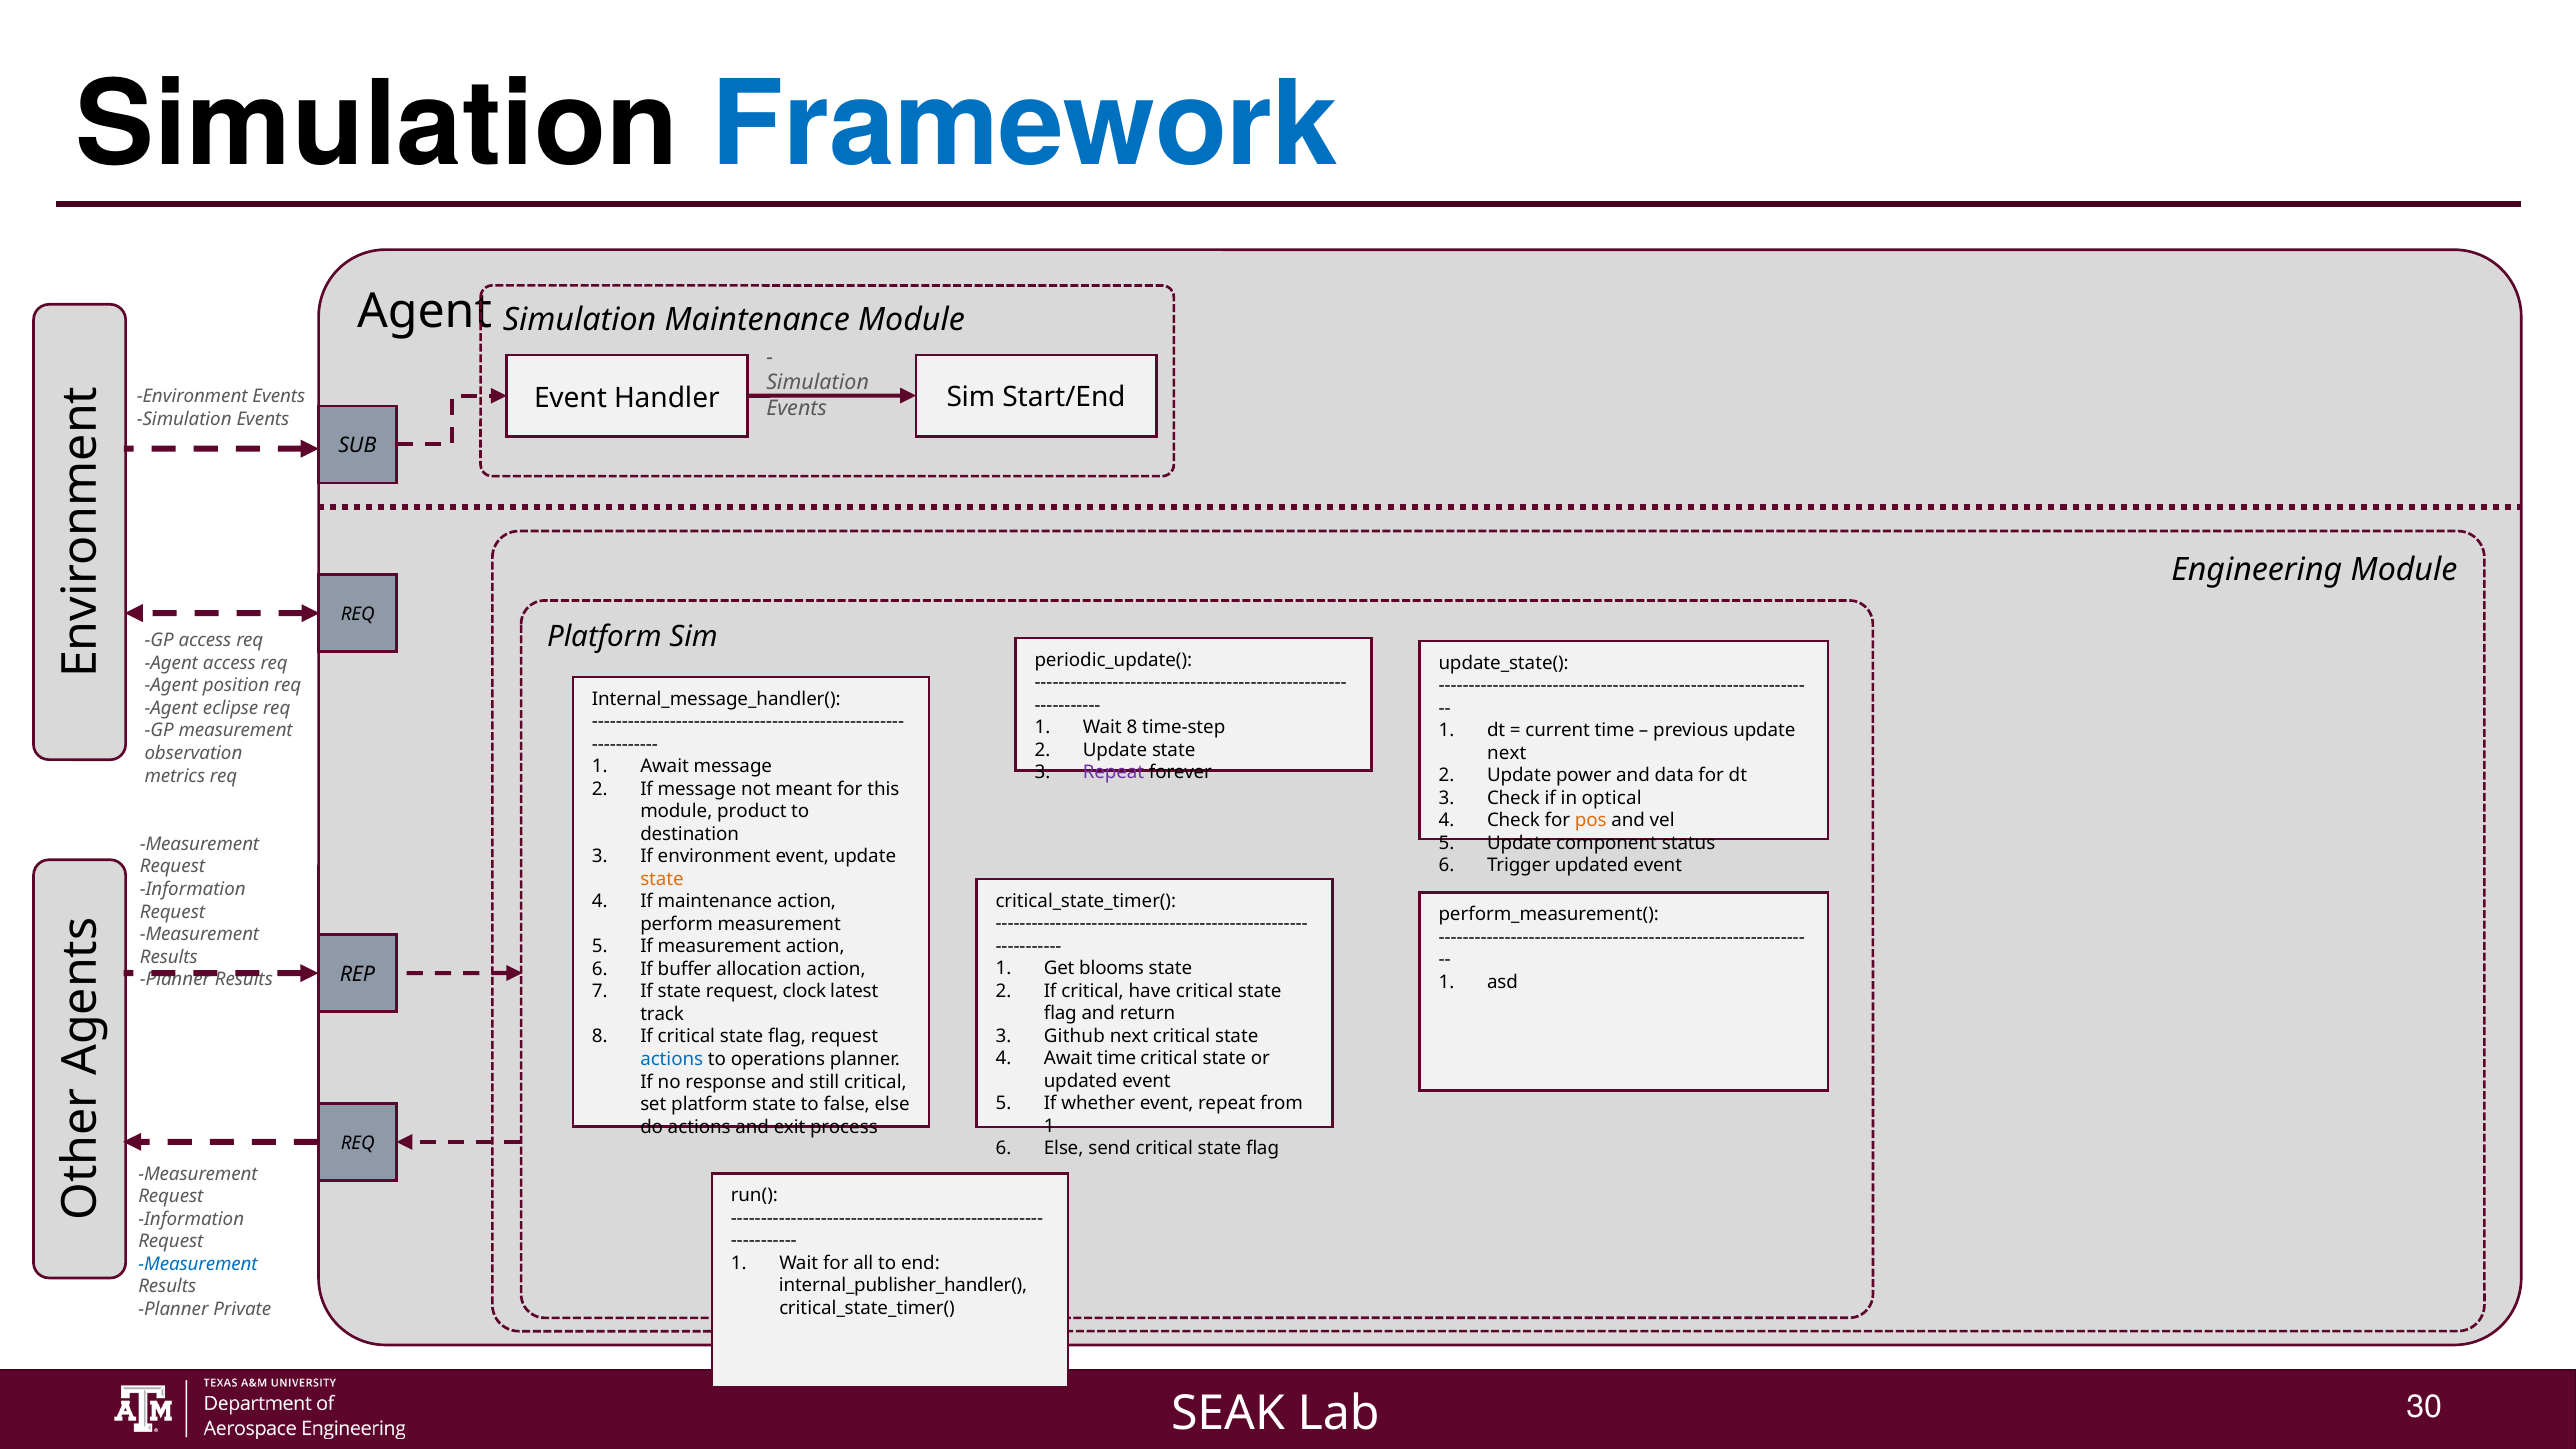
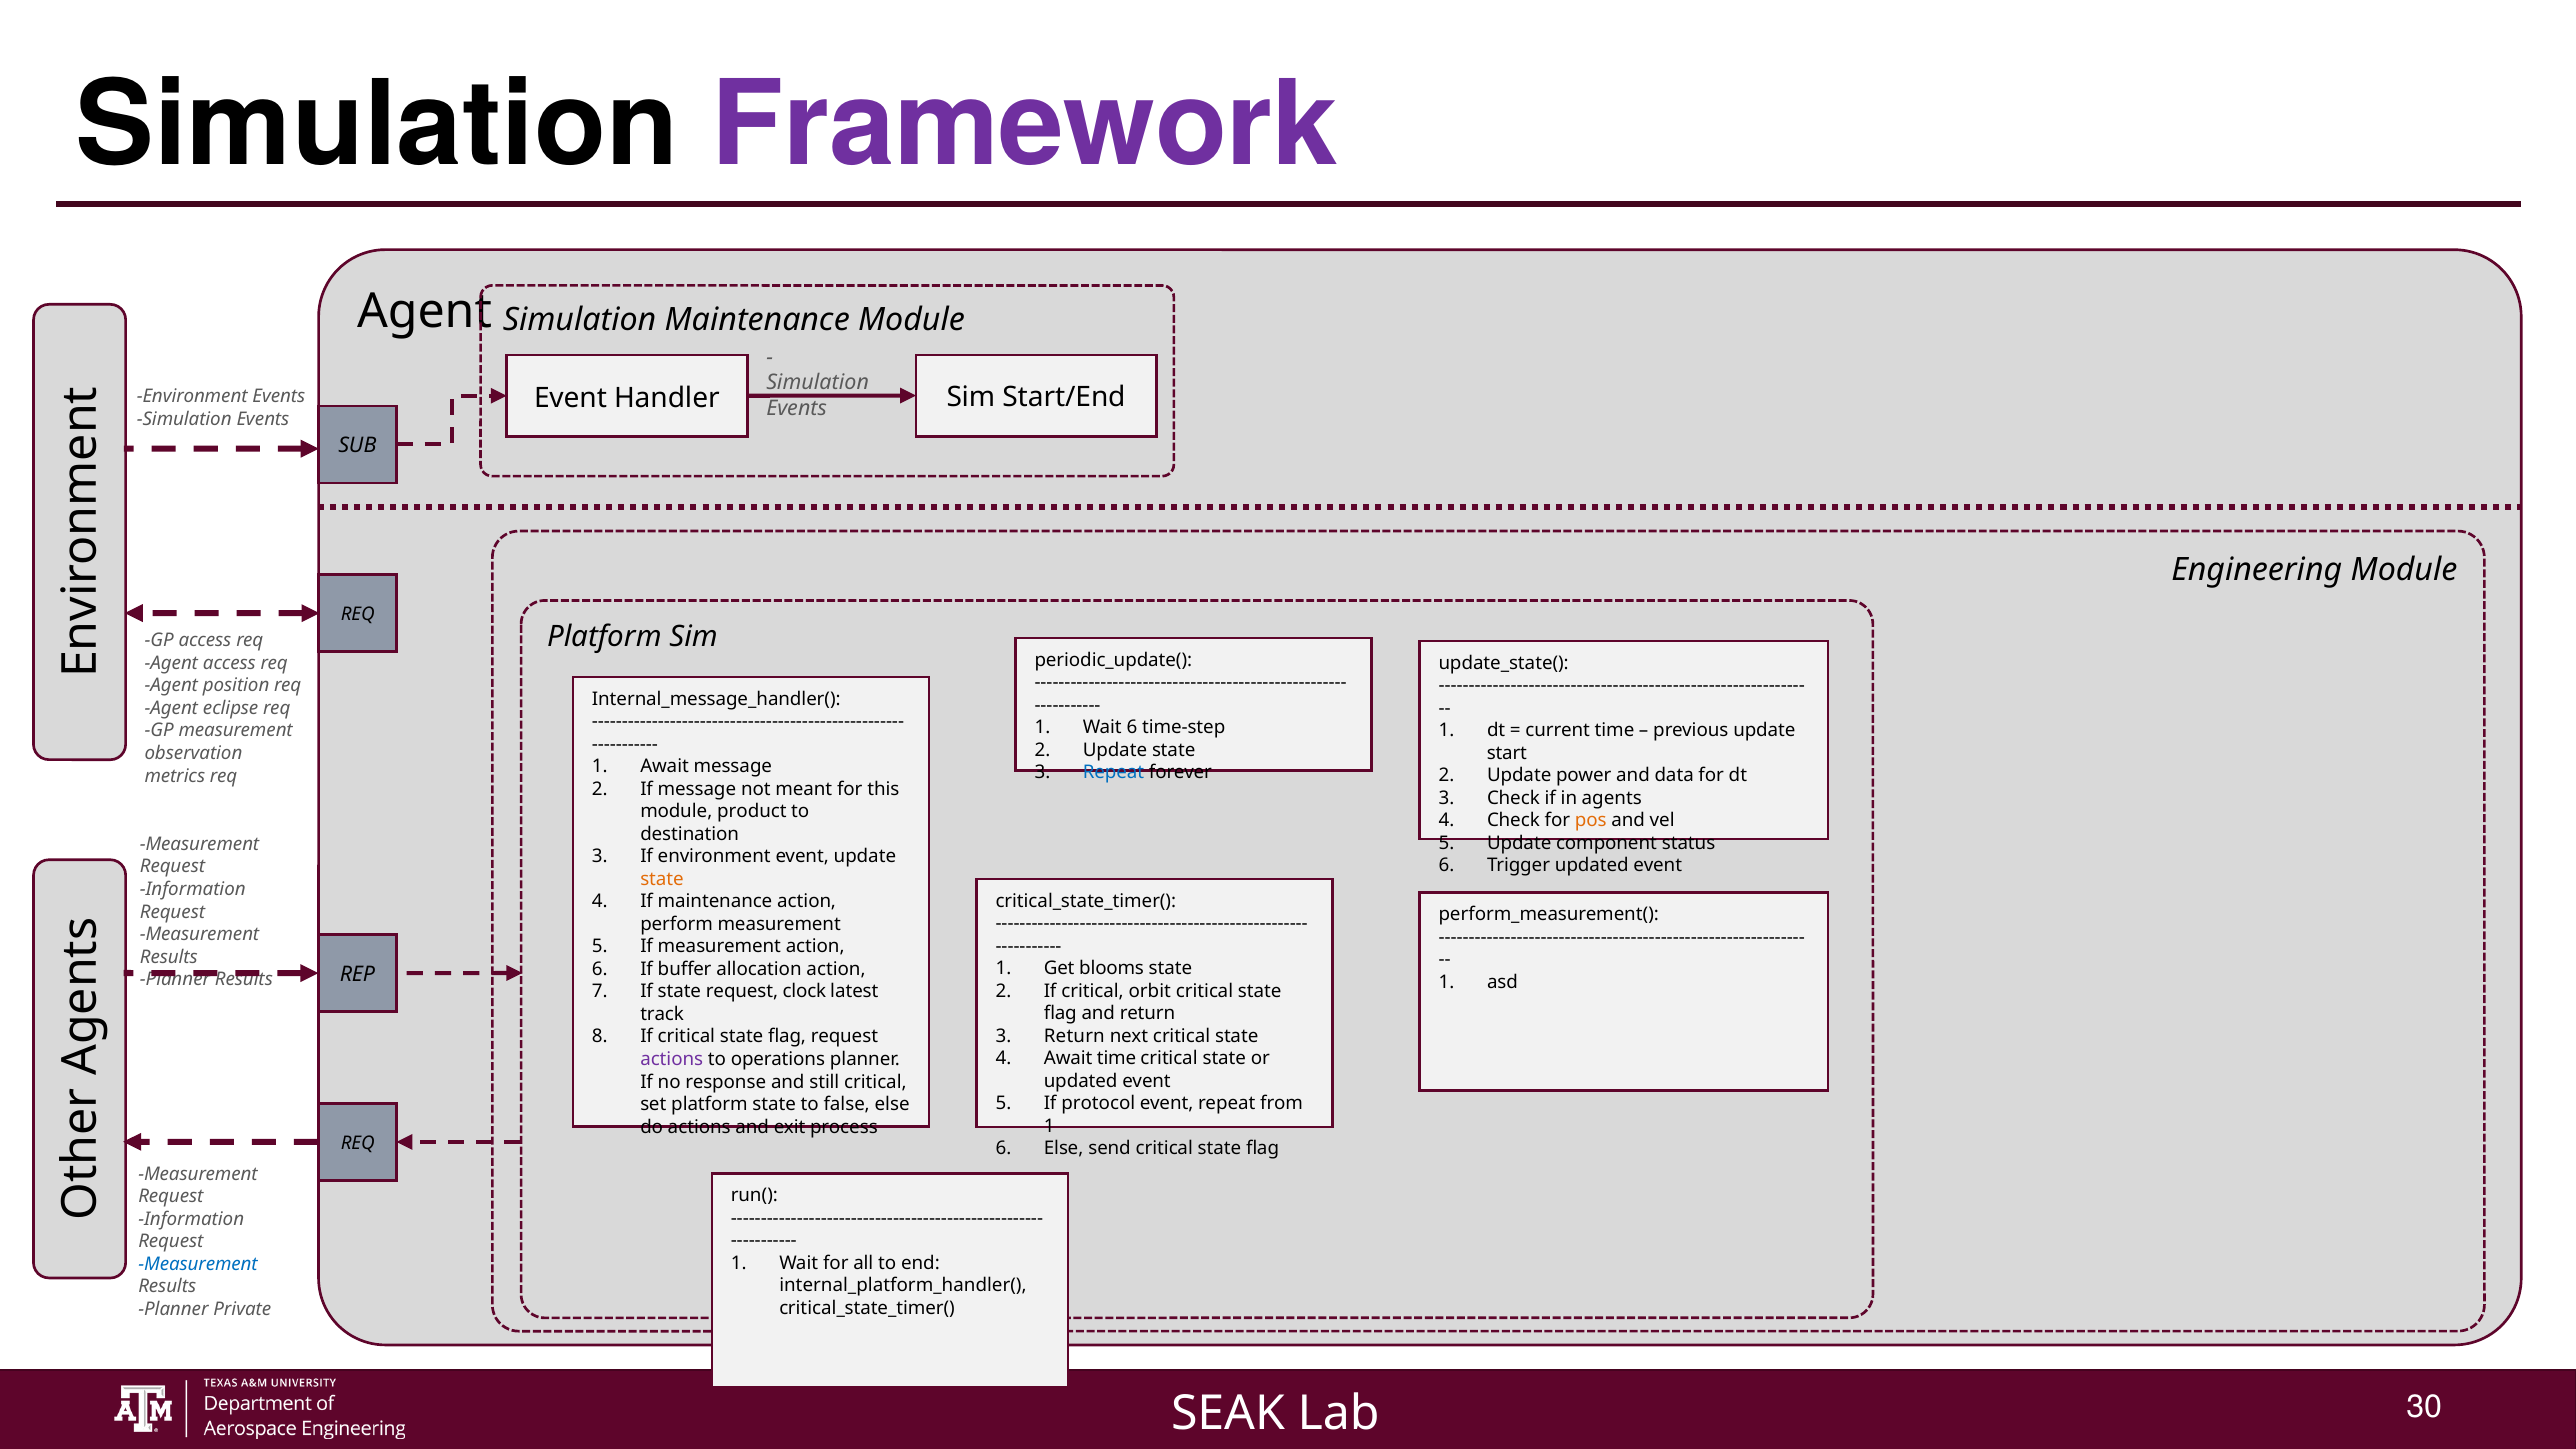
Framework colour: blue -> purple (1025, 126)
Wait 8: 8 -> 6 (1132, 728)
next: next -> start (1507, 753)
Repeat colour: purple -> blue (1113, 773)
optical: optical -> agents (1612, 798)
have: have -> orbit (1150, 991)
Github: Github -> Return (1074, 1036)
actions colour: blue -> purple (672, 1059)
whether: whether -> protocol (1098, 1104)
internal_publisher_handler(: internal_publisher_handler( -> internal_platform_handler( (903, 1285)
